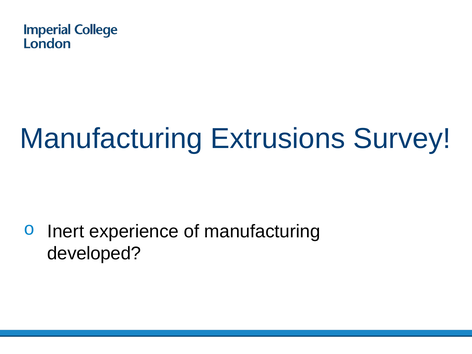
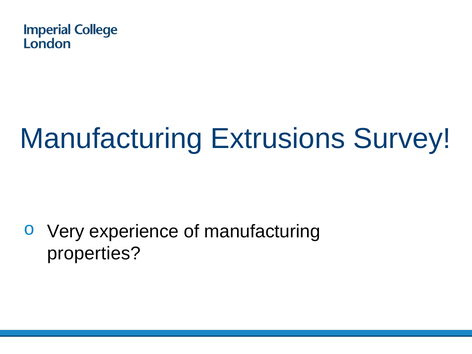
Inert: Inert -> Very (66, 231)
developed: developed -> properties (94, 253)
